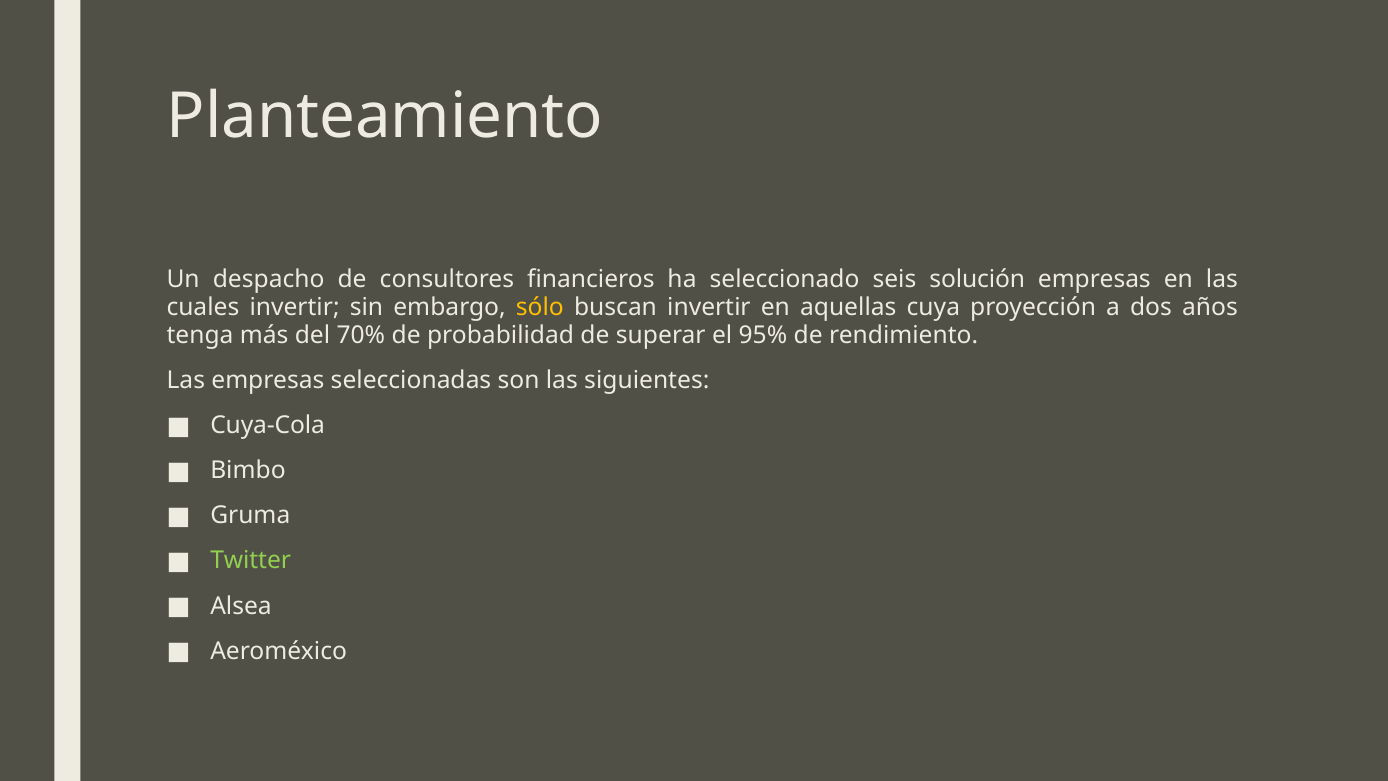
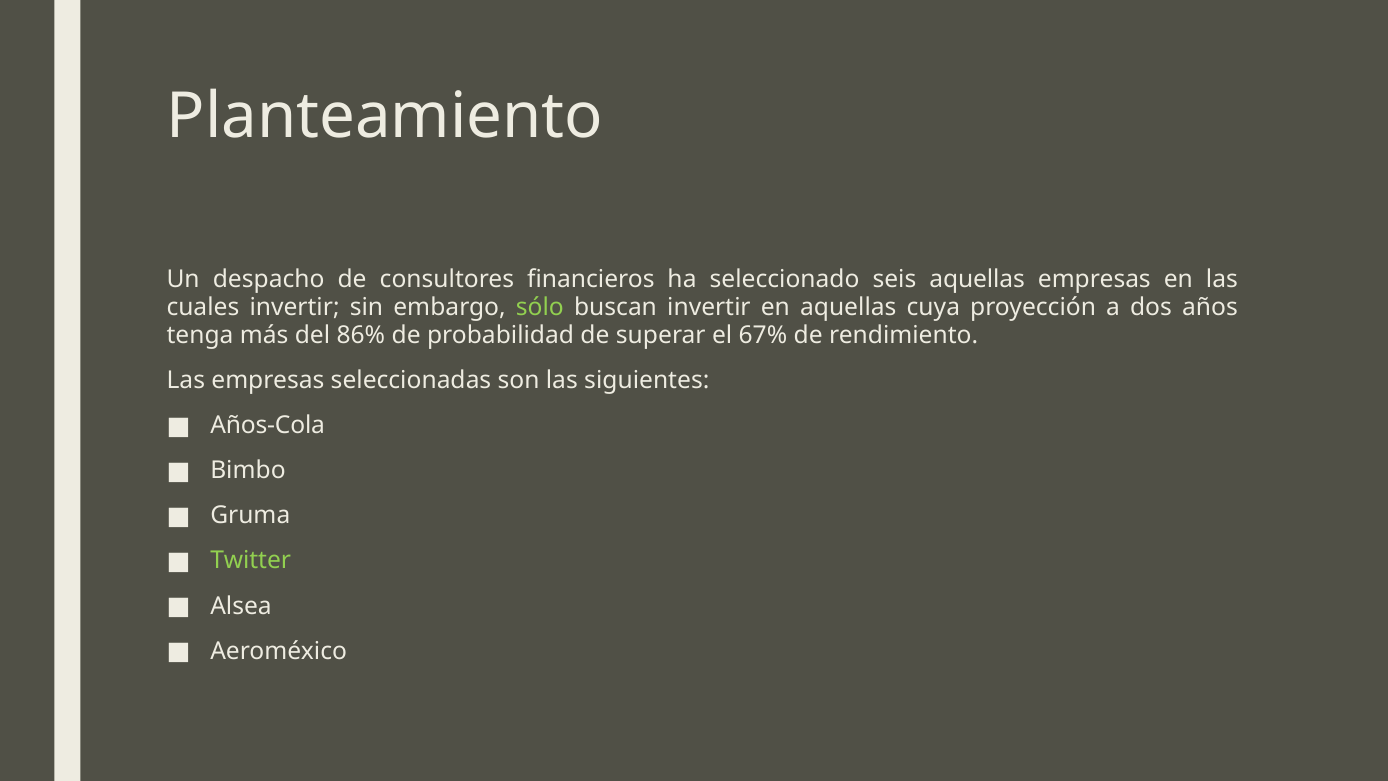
seis solución: solución -> aquellas (977, 280)
sólo colour: yellow -> light green (540, 307)
70%: 70% -> 86% (361, 335)
95%: 95% -> 67% (763, 335)
Cuya-Cola: Cuya-Cola -> Años-Cola (268, 425)
